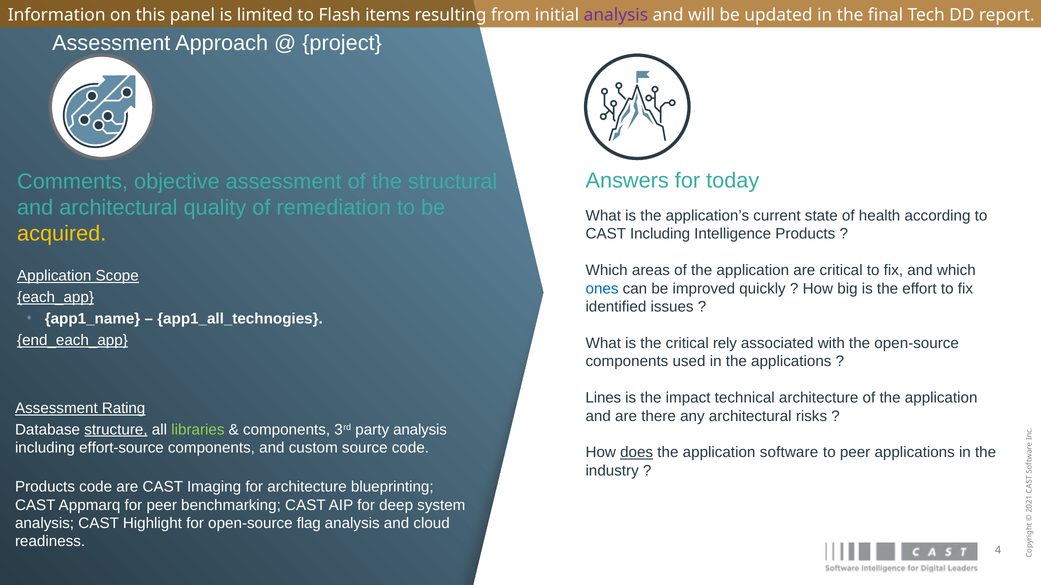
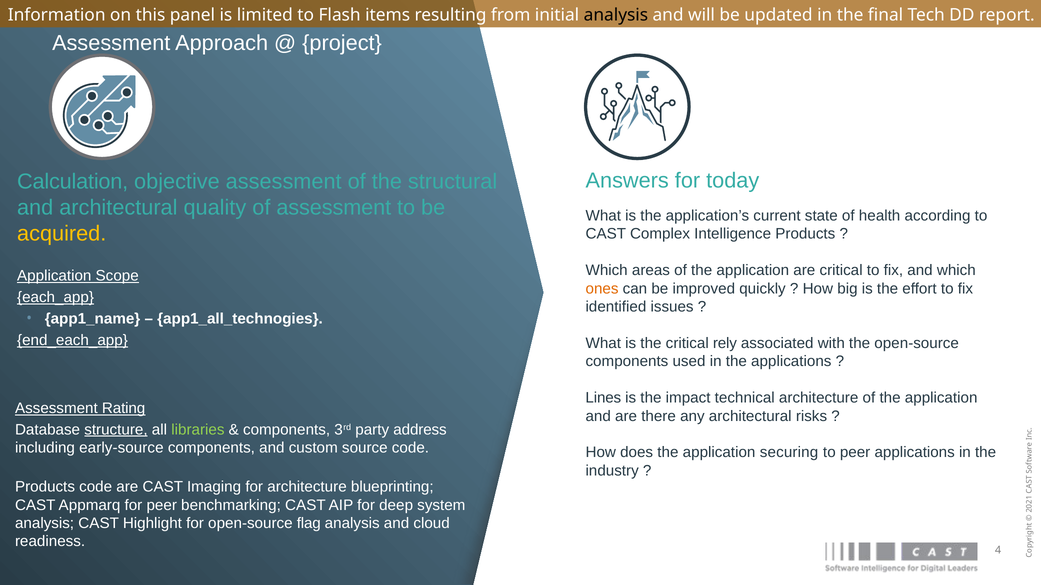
analysis colour: purple -> black (616, 15)
Comments: Comments -> Calculation (73, 182)
of remediation: remediation -> assessment (334, 208)
CAST Including: Including -> Complex (660, 234)
ones colour: blue -> orange (602, 289)
party analysis: analysis -> address (420, 430)
effort-source: effort-source -> early-source (121, 448)
does underline: present -> none (637, 453)
software: software -> securing (789, 453)
